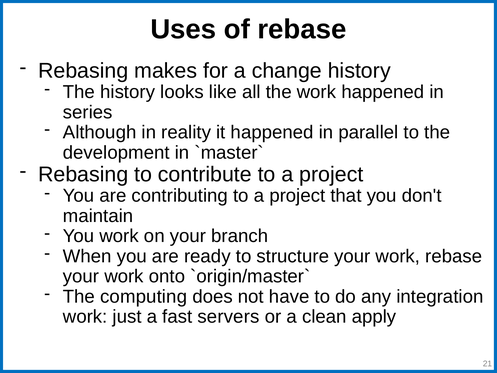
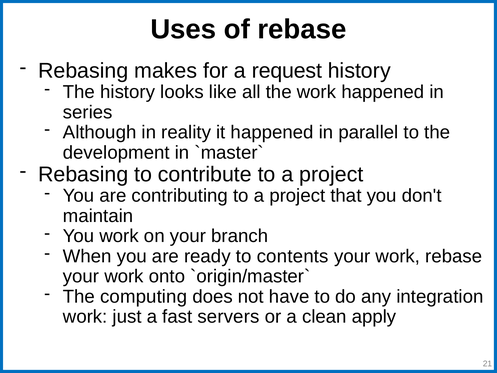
change: change -> request (287, 71)
structure: structure -> contents (293, 256)
